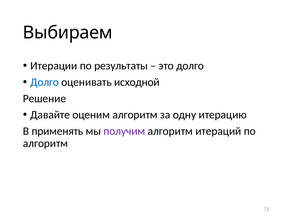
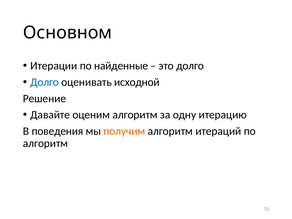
Выбираем: Выбираем -> Основном (68, 33)
результаты: результаты -> найденные (121, 66)
применять: применять -> поведения (58, 131)
получим colour: purple -> orange (124, 131)
